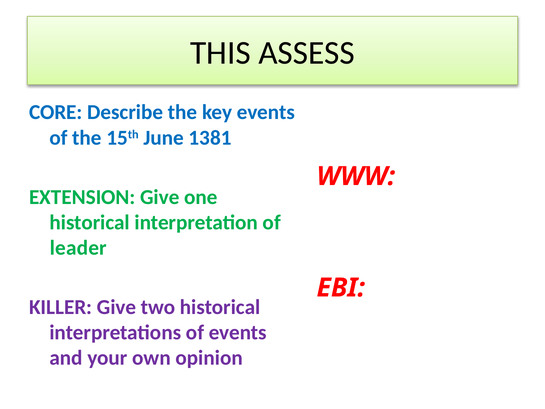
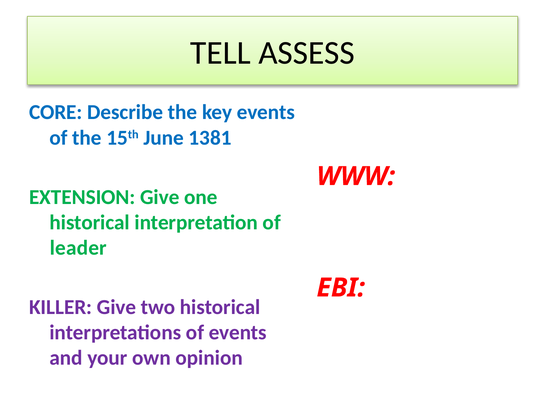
THIS: THIS -> TELL (220, 53)
